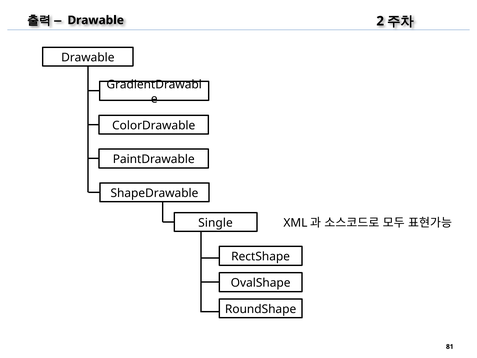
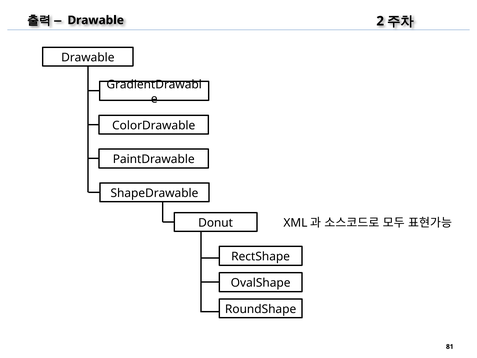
Single: Single -> Donut (216, 223)
